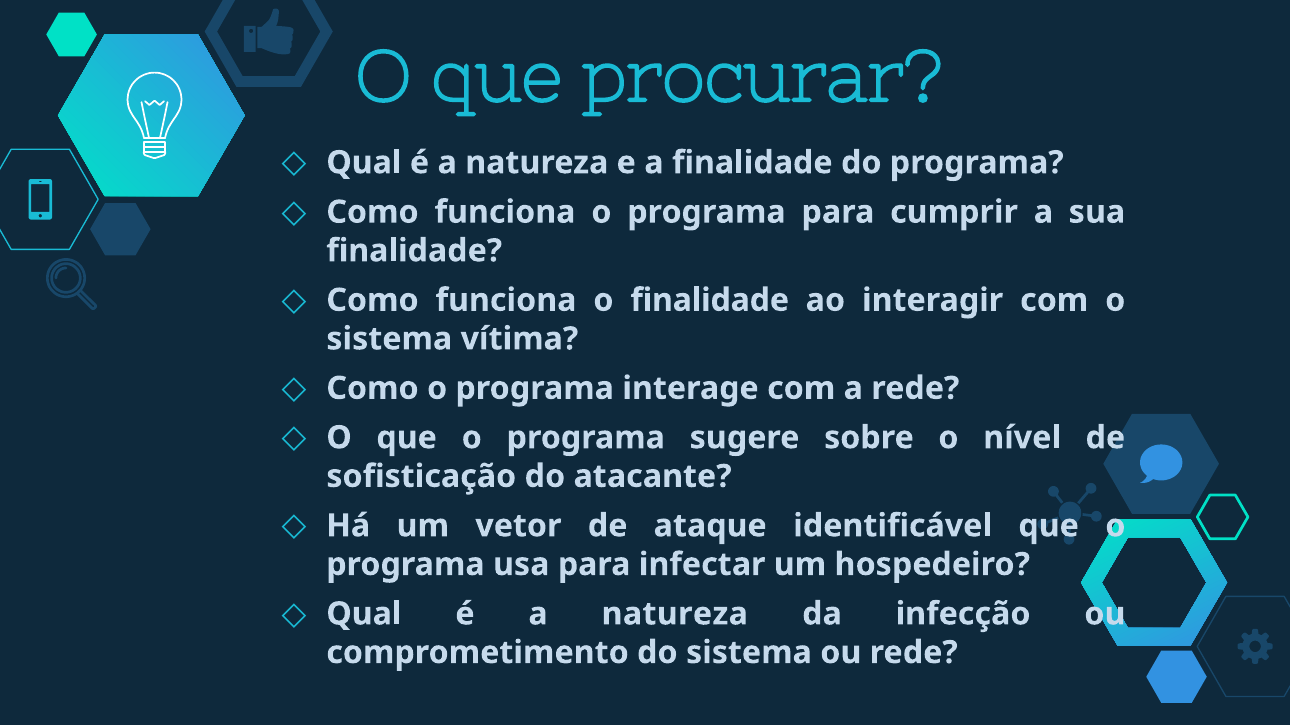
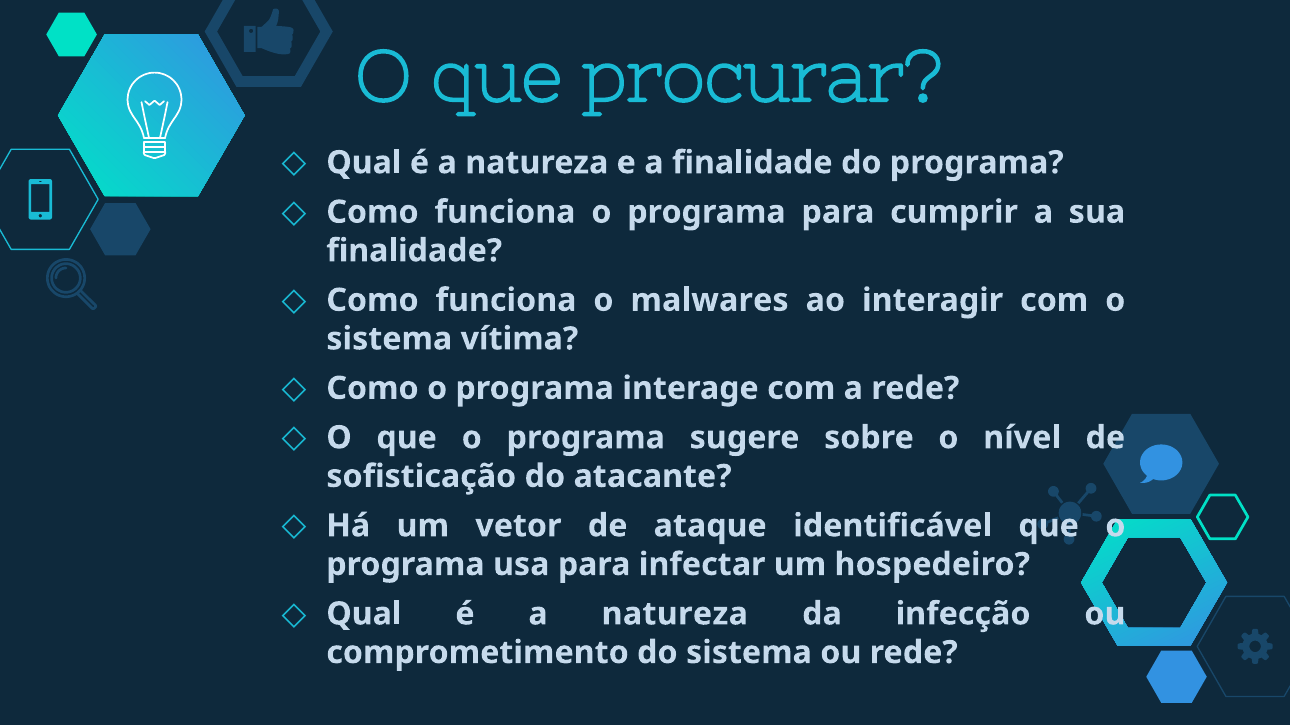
o finalidade: finalidade -> malwares (710, 300)
